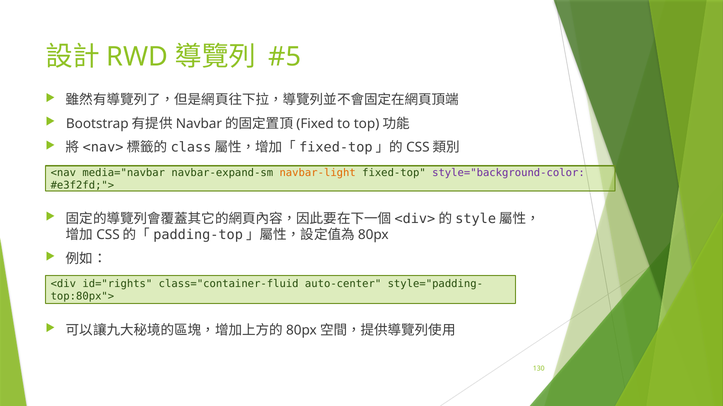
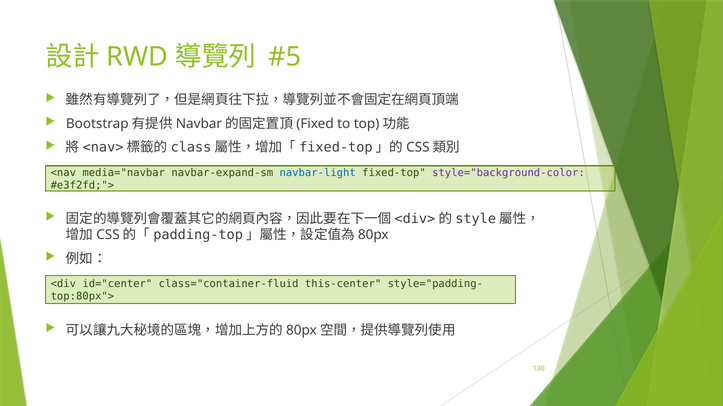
navbar-light colour: orange -> blue (318, 173)
id="rights: id="rights -> id="center (117, 284)
auto-center: auto-center -> this-center (343, 284)
